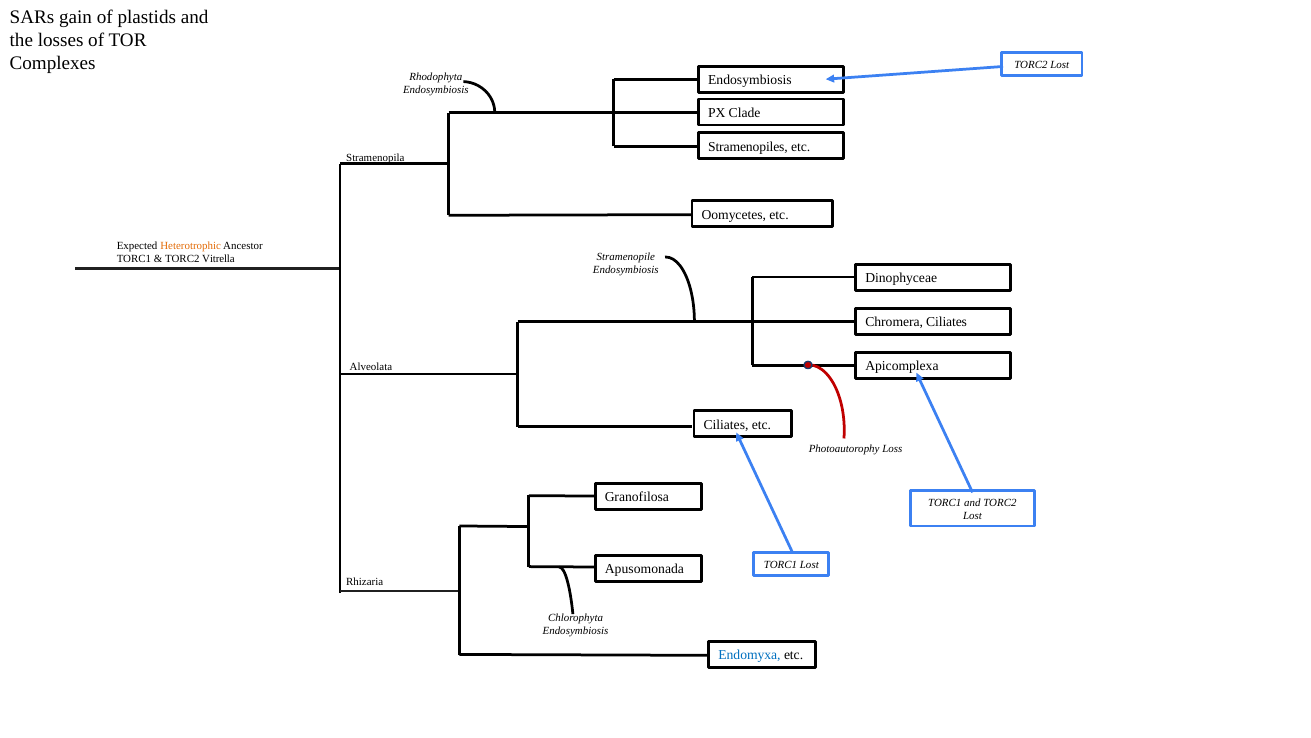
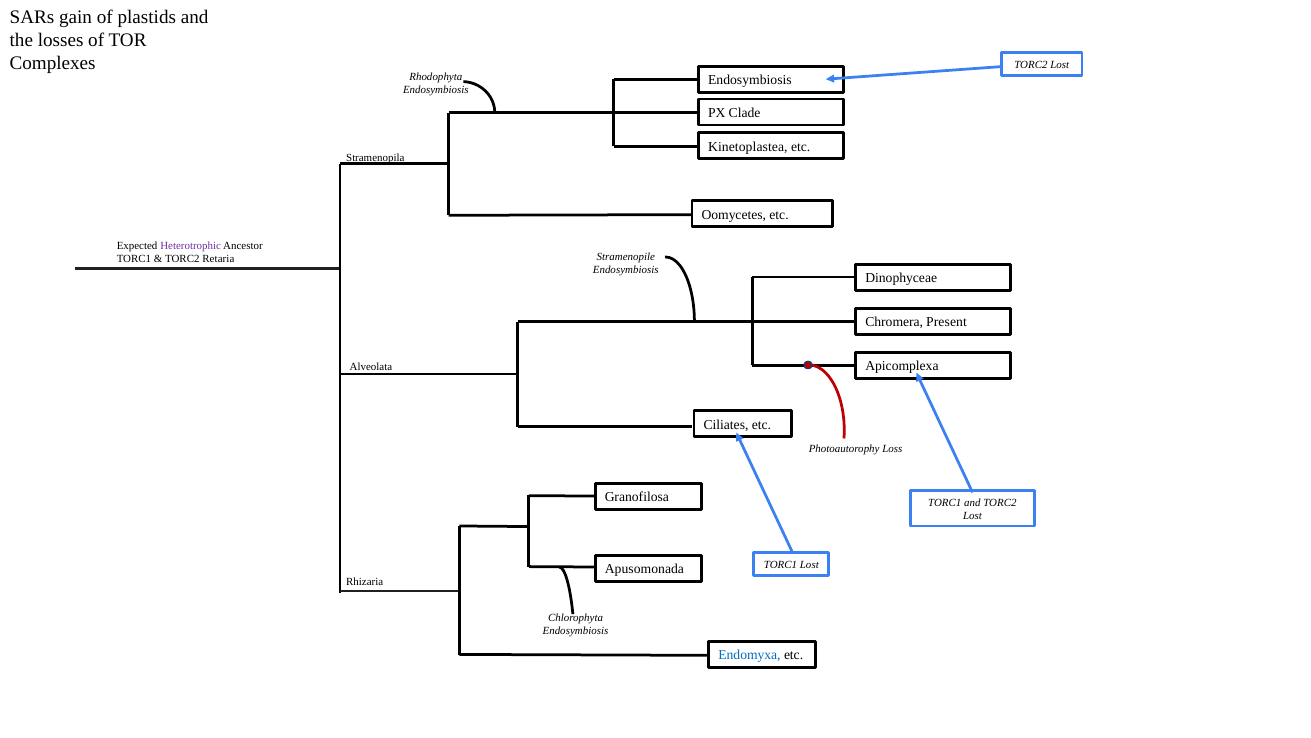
Stramenopiles: Stramenopiles -> Kinetoplastea (748, 146)
Heterotrophic colour: orange -> purple (191, 245)
Vitrella: Vitrella -> Retaria (218, 259)
Chromera Ciliates: Ciliates -> Present (947, 322)
